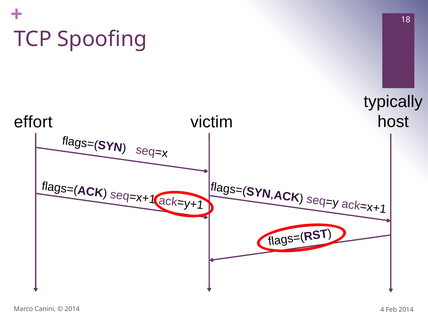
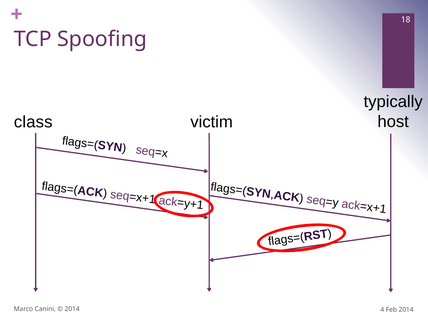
effort: effort -> class (33, 122)
